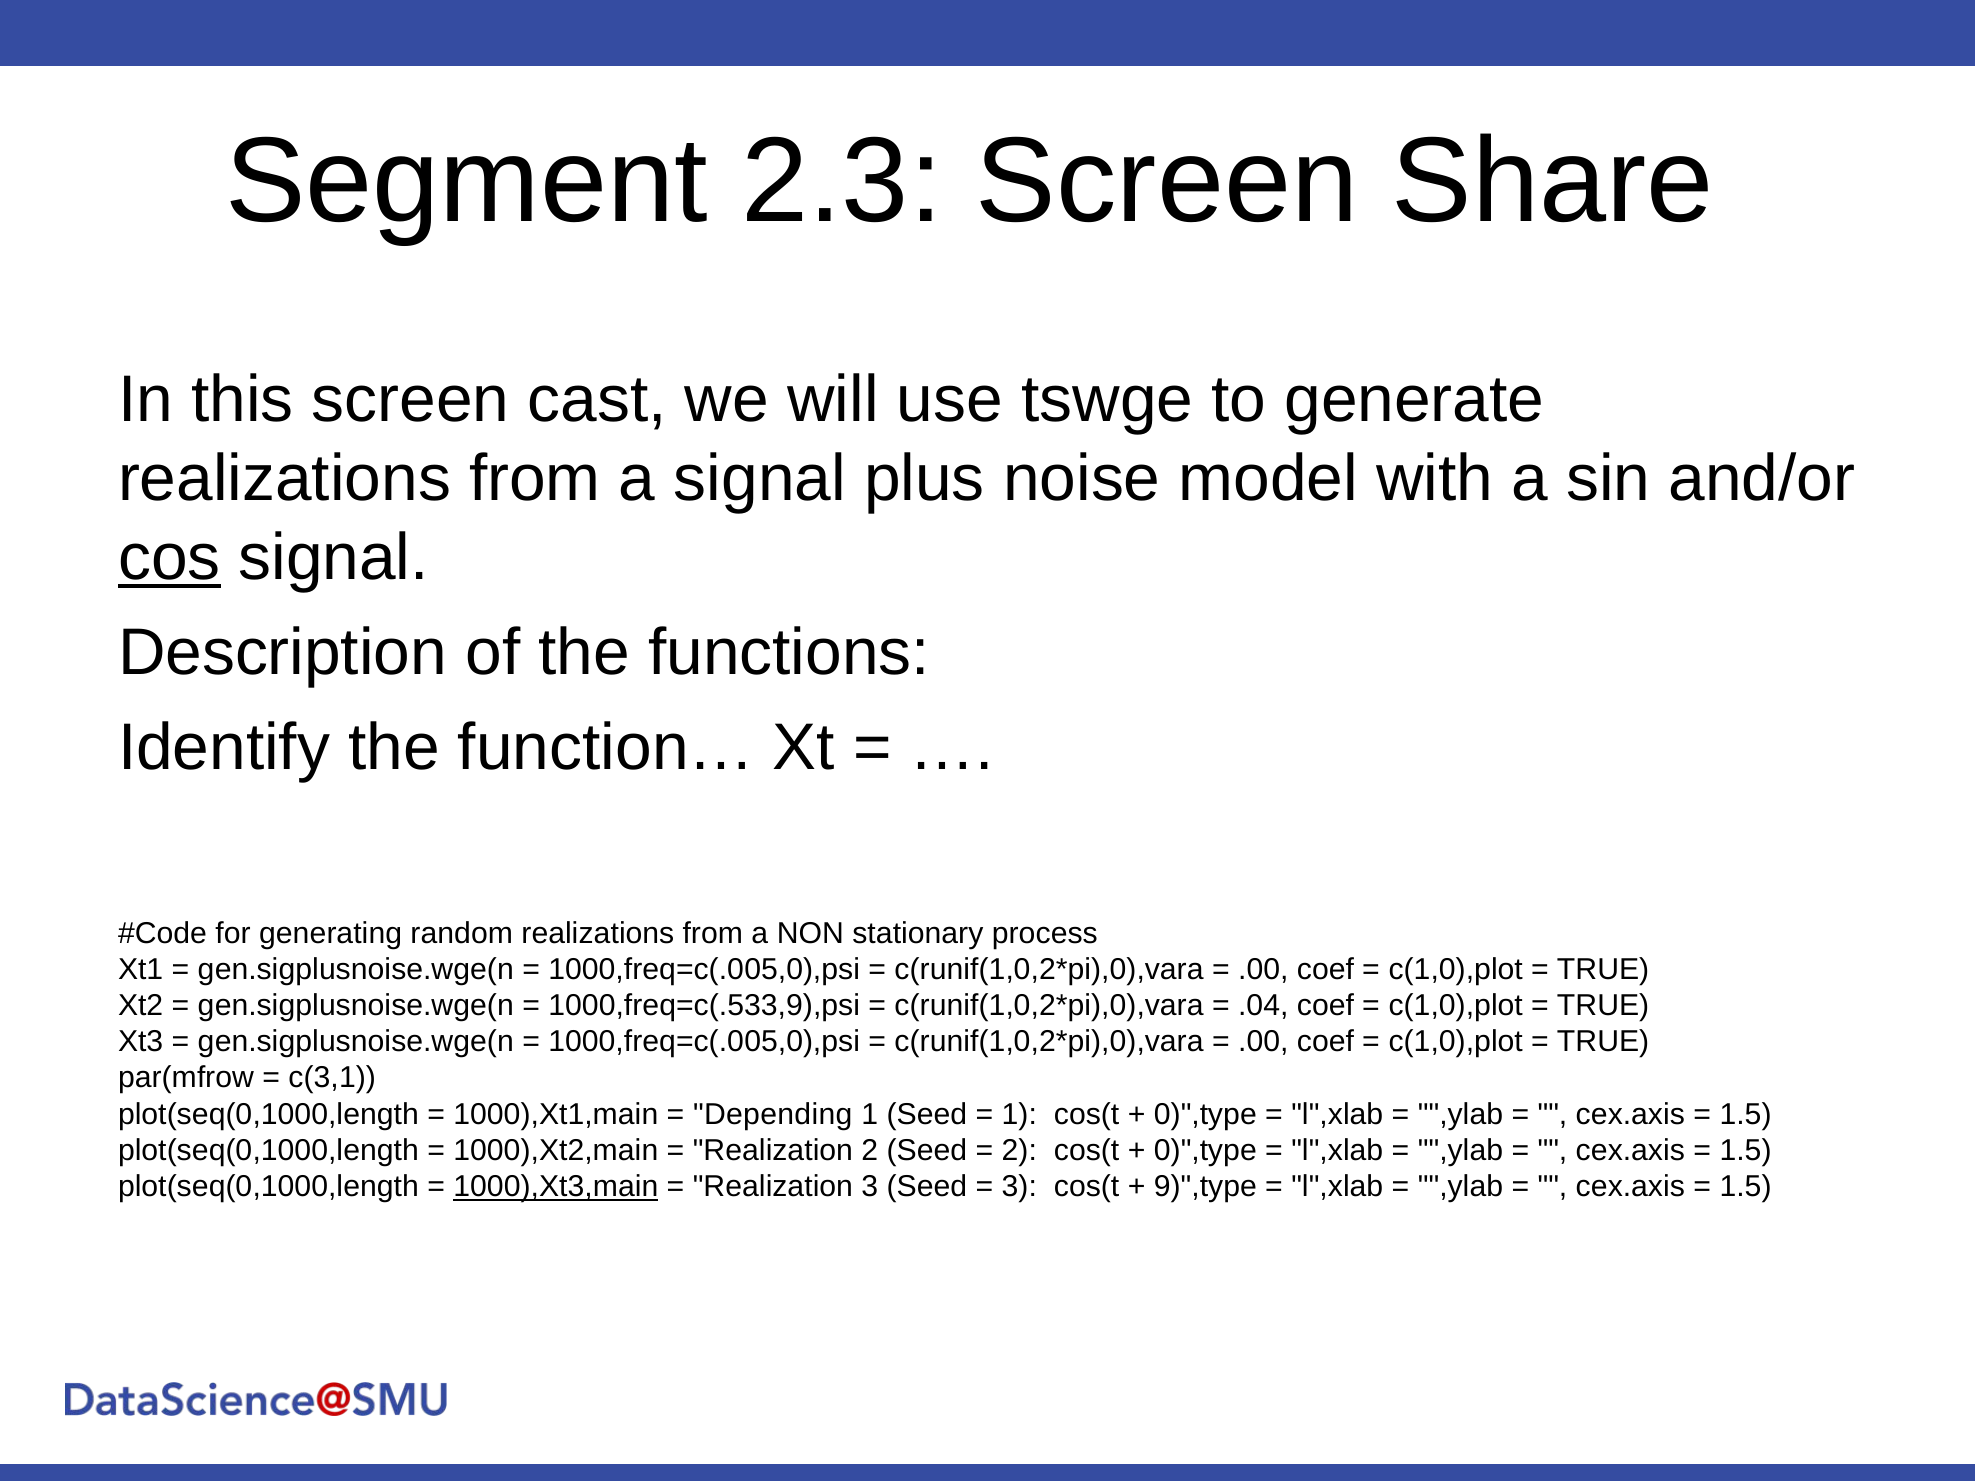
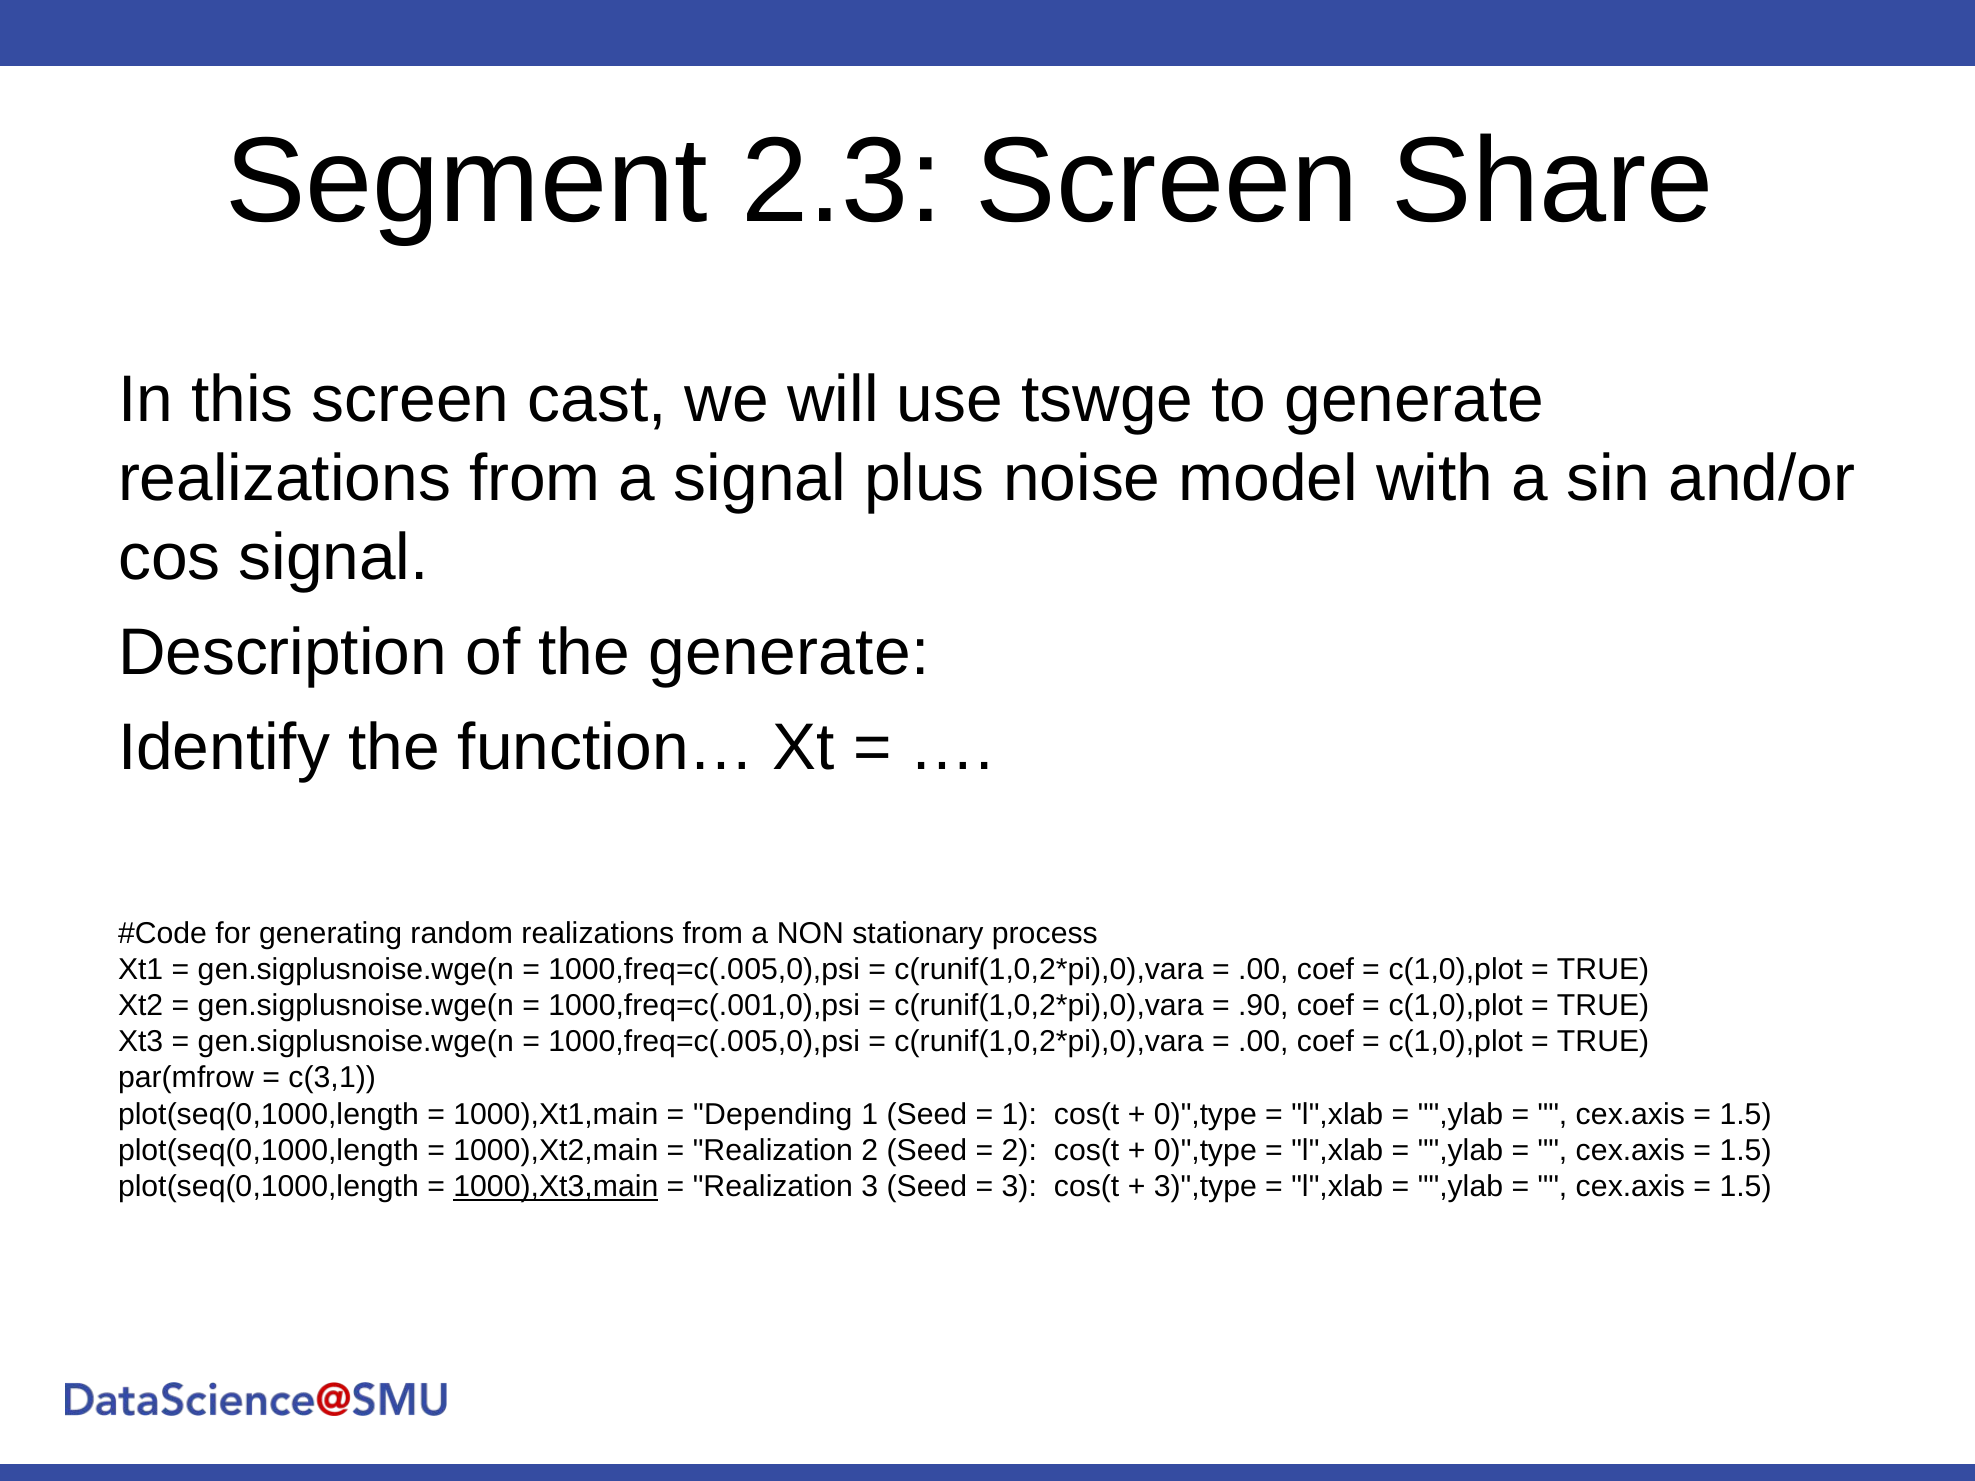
cos underline: present -> none (169, 557)
the functions: functions -> generate (789, 653)
1000,freq=c(.533,9),psi: 1000,freq=c(.533,9),psi -> 1000,freq=c(.001,0),psi (704, 1006)
.04: .04 -> .90 (1263, 1006)
9)",type: 9)",type -> 3)",type (1205, 1187)
